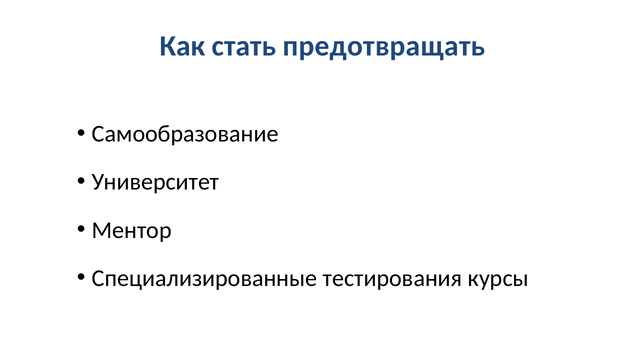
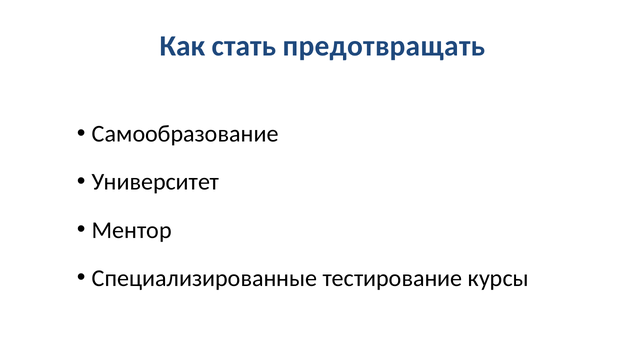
тестирования: тестирования -> тестирование (393, 278)
